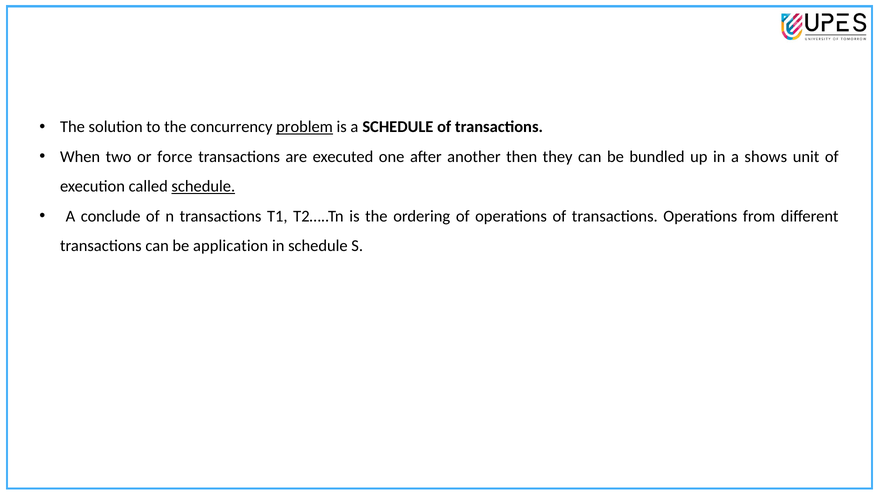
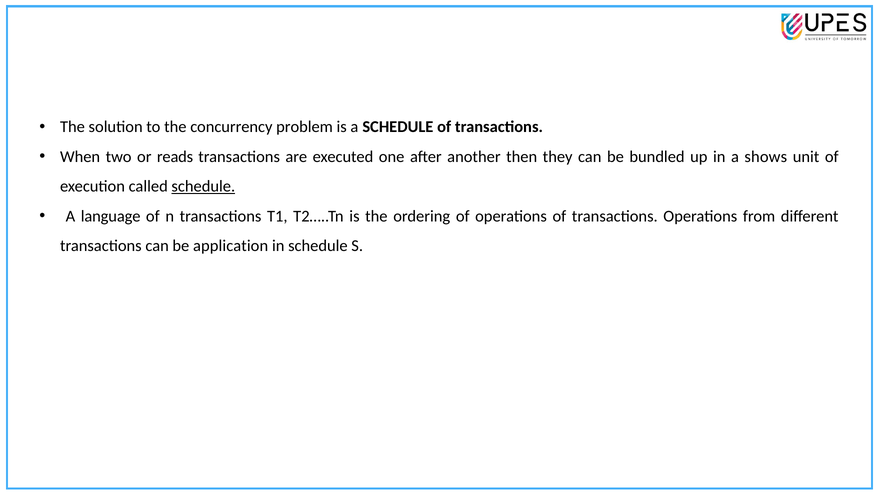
problem underline: present -> none (305, 127)
force: force -> reads (175, 156)
conclude: conclude -> language (111, 216)
